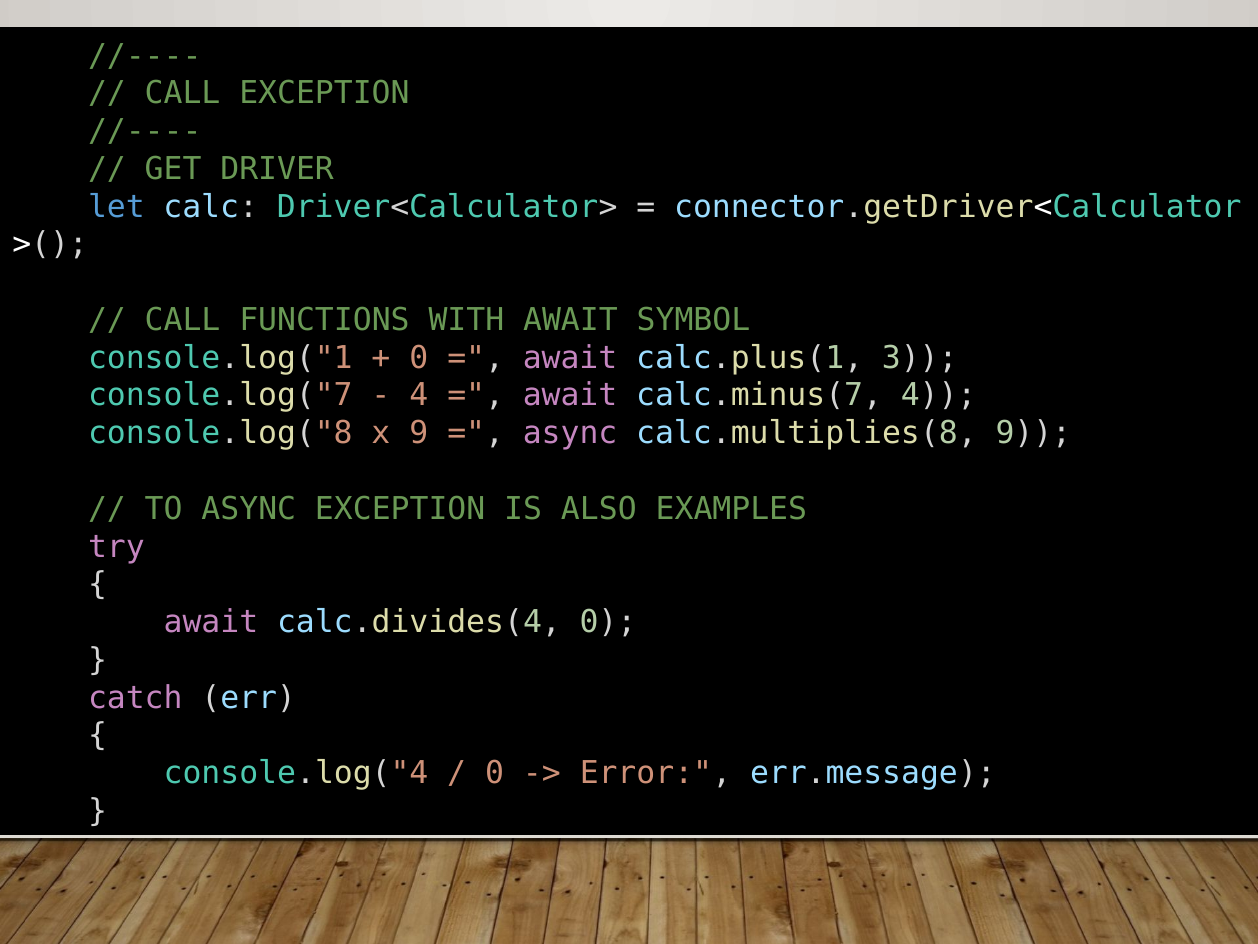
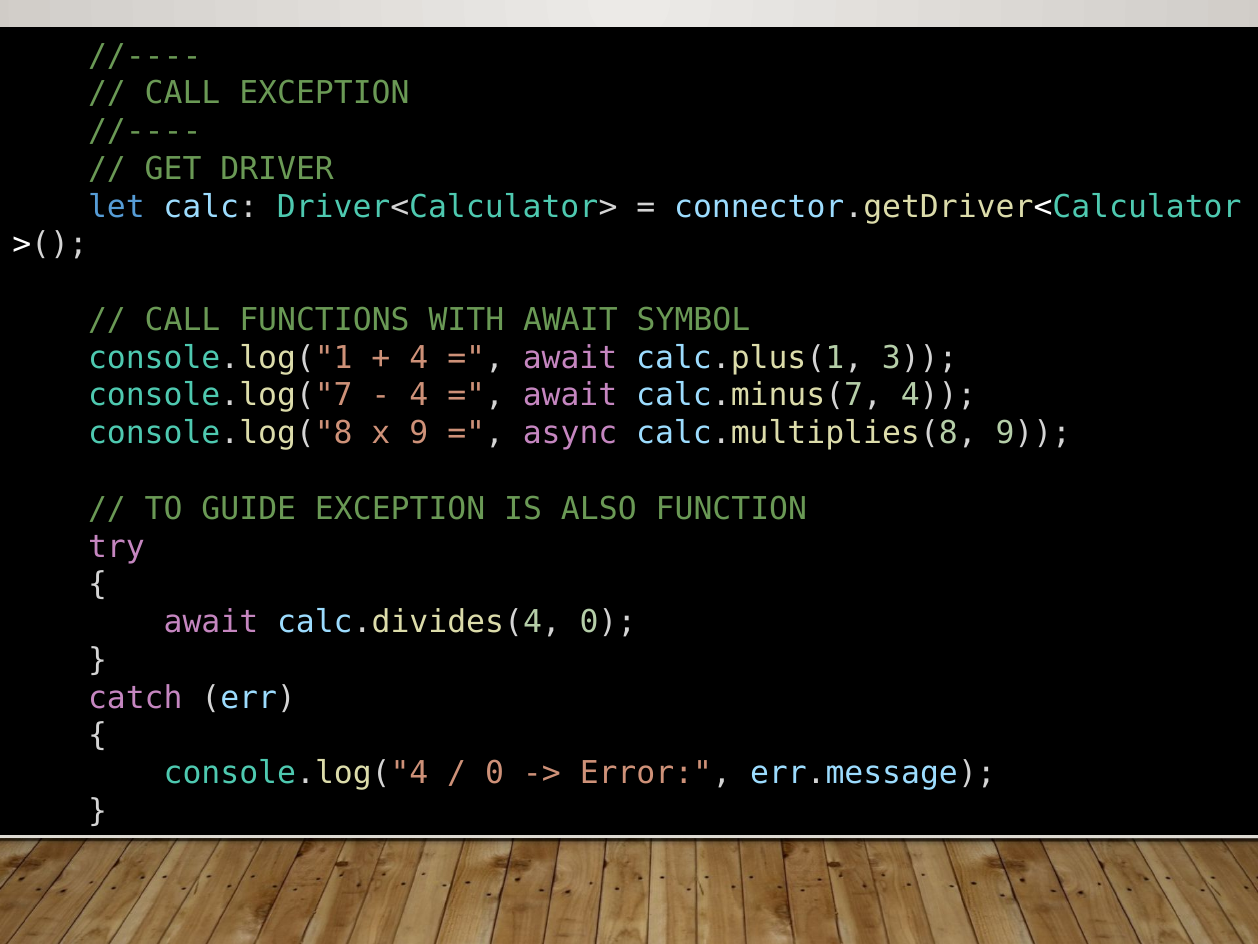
0: 0 -> 4 (419, 358)
TO ASYNC: ASYNC -> GUIDE (249, 509)
EXAMPLES: EXAMPLES -> FUNCTION (731, 509)
